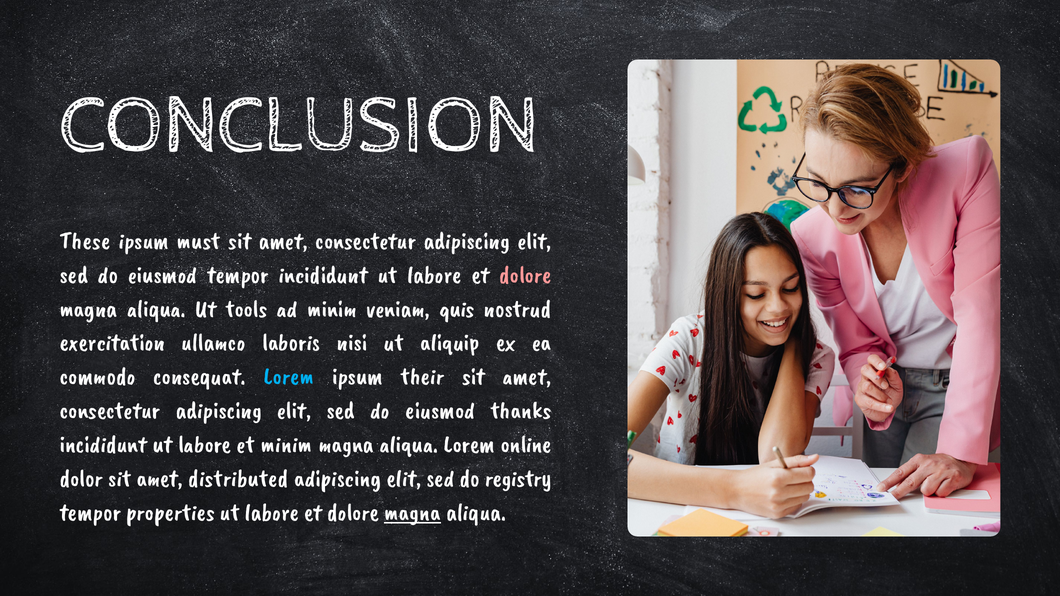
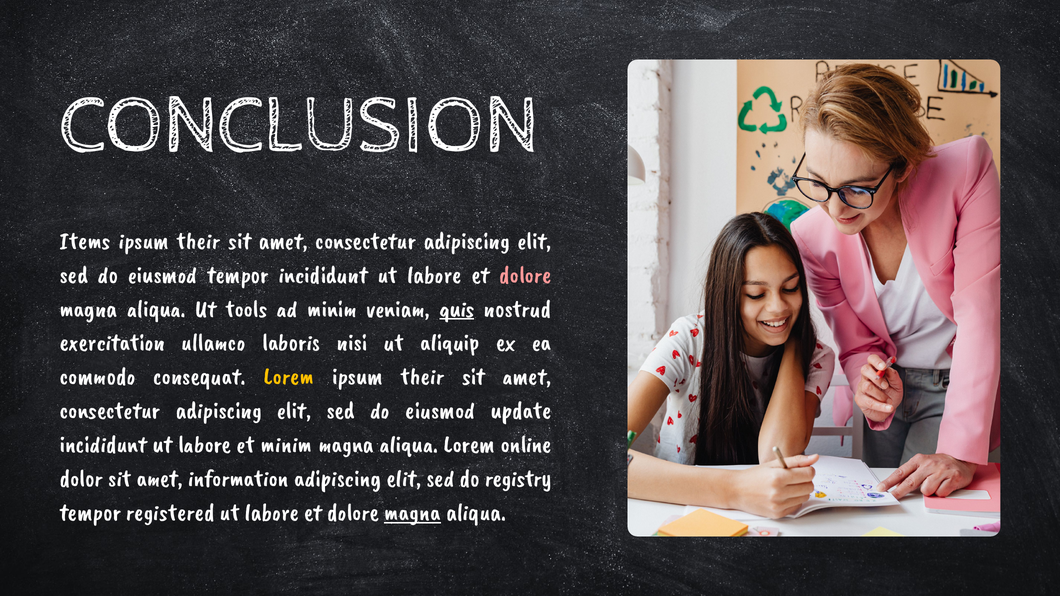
These: These -> Items (85, 241)
must: must -> their (199, 241)
quis underline: none -> present (457, 309)
Lorem colour: light blue -> yellow (289, 377)
thanks: thanks -> update (521, 411)
distributed: distributed -> information (239, 479)
properties: properties -> registered (170, 513)
